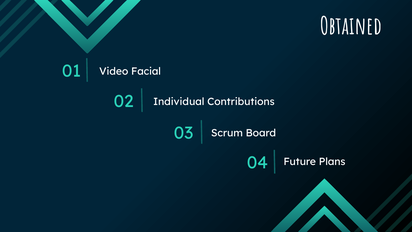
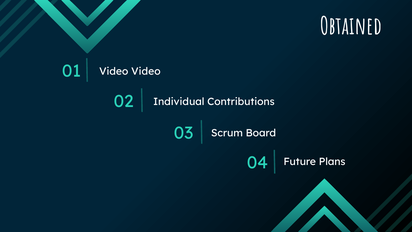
Video Facial: Facial -> Video (146, 71)
